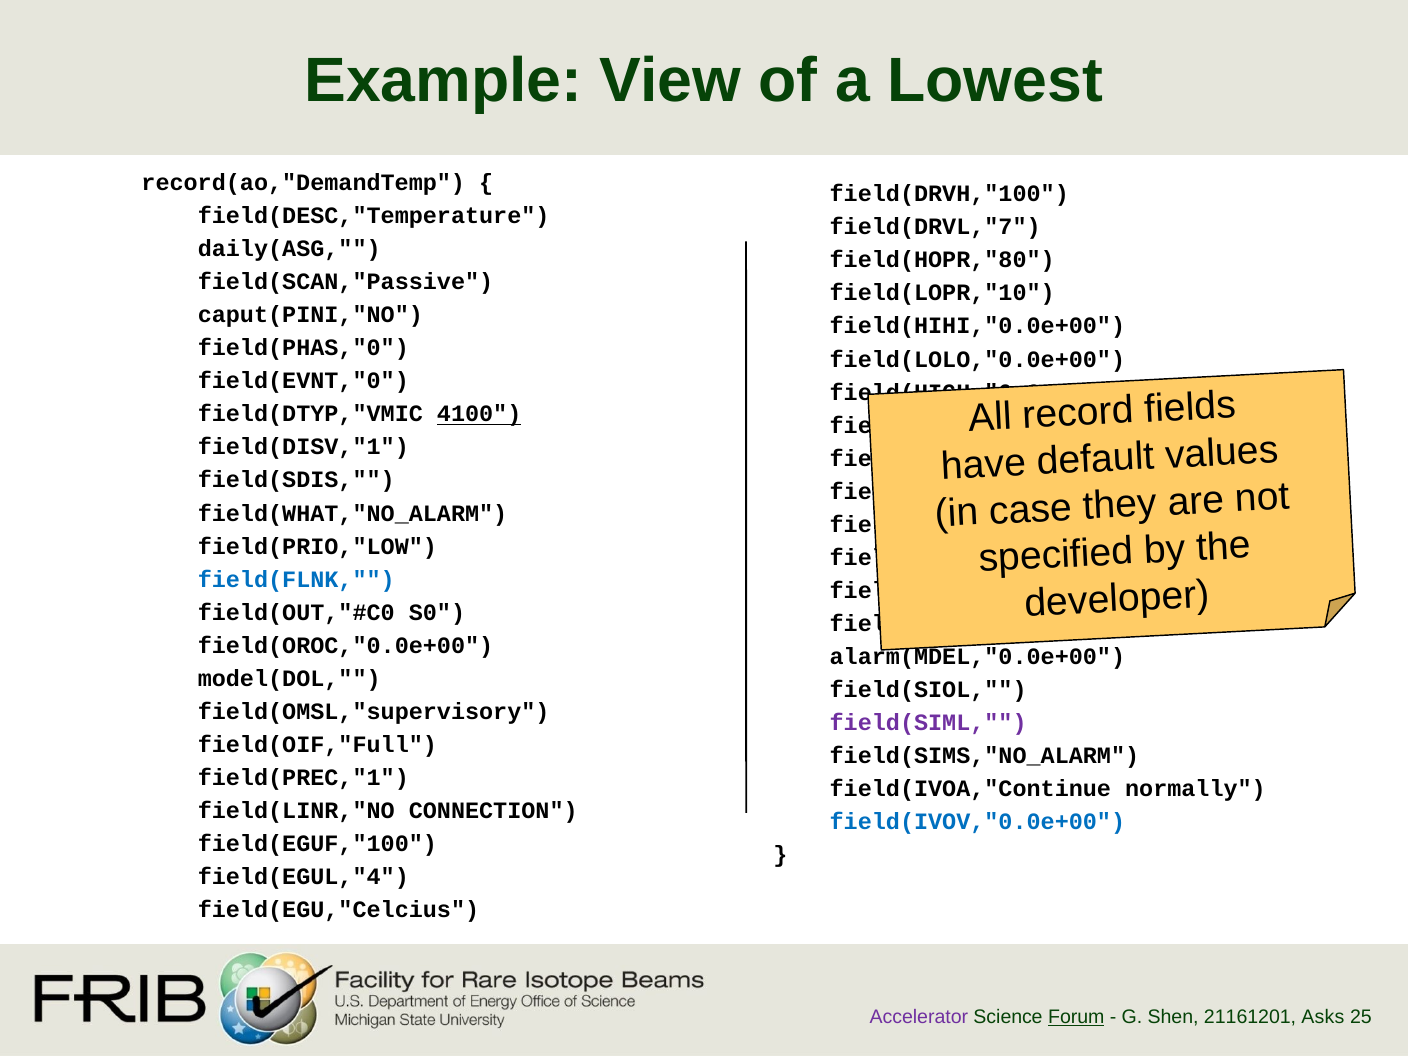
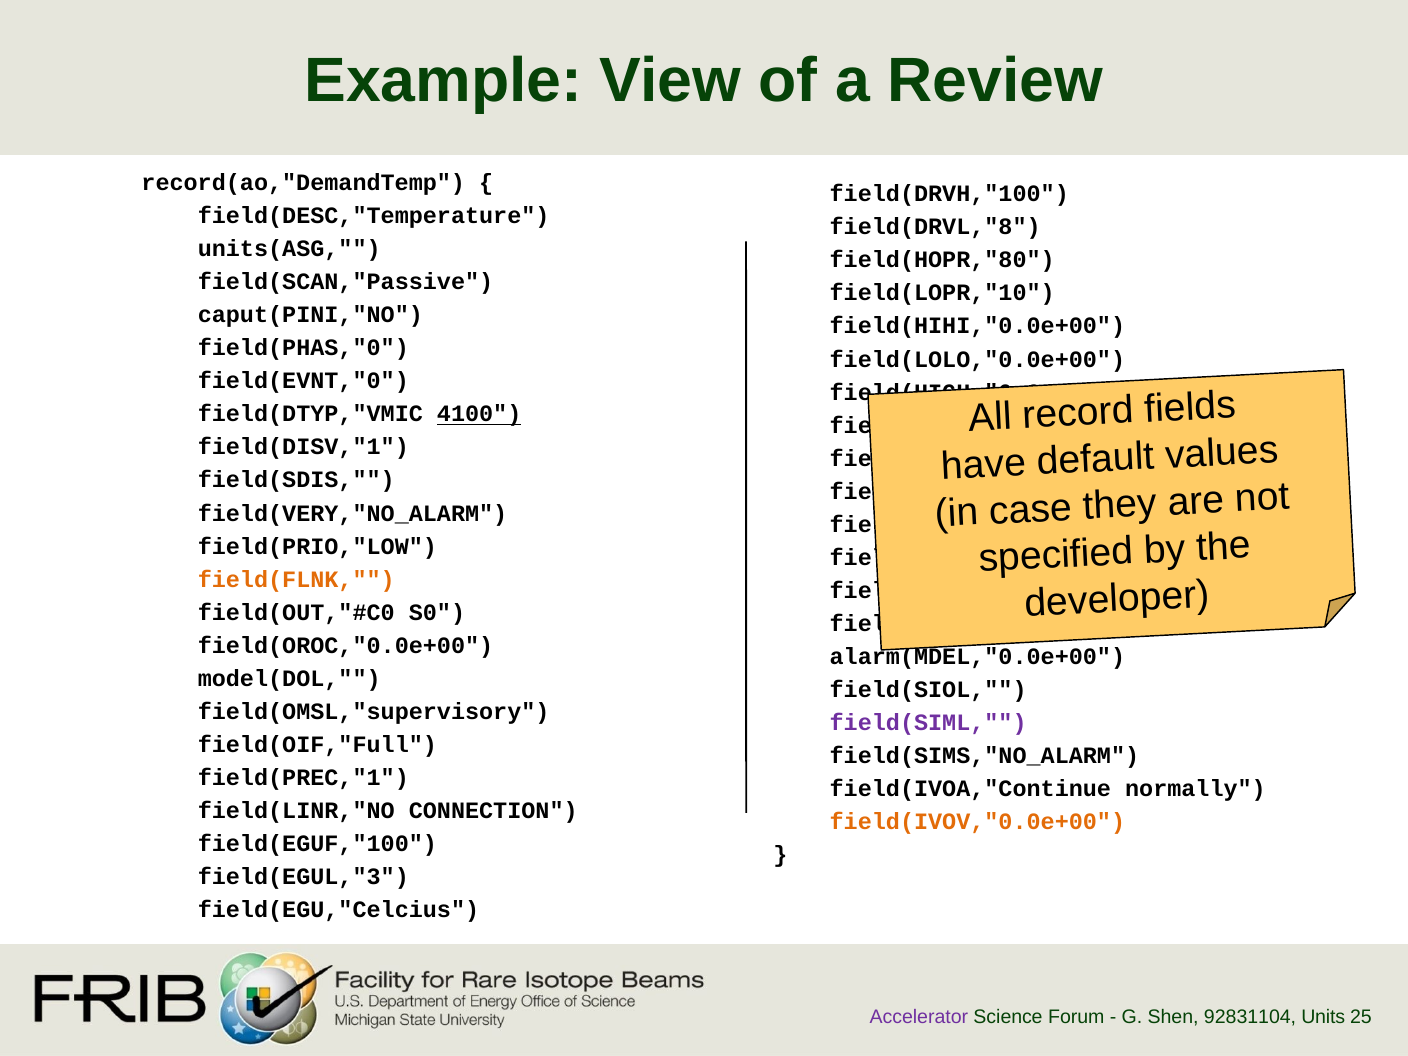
Lowest: Lowest -> Review (995, 81)
field(DRVL,"7: field(DRVL,"7 -> field(DRVL,"8 (935, 227)
daily(ASG: daily(ASG -> units(ASG (289, 249)
field(WHAT,"NO_ALARM: field(WHAT,"NO_ALARM -> field(VERY,"NO_ALARM (353, 513)
field(FLNK colour: blue -> orange (296, 579)
field(IVOV,"0.0e+00 colour: blue -> orange (977, 822)
field(EGUL,"4: field(EGUL,"4 -> field(EGUL,"3 (303, 877)
Forum underline: present -> none (1076, 1017)
21161201: 21161201 -> 92831104 (1247, 1017)
Asks: Asks -> Units (1323, 1017)
